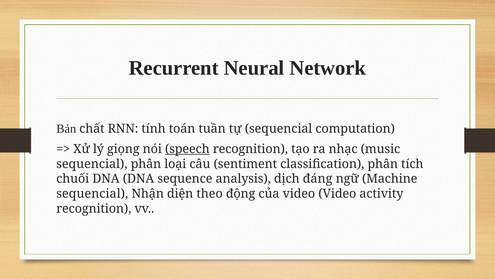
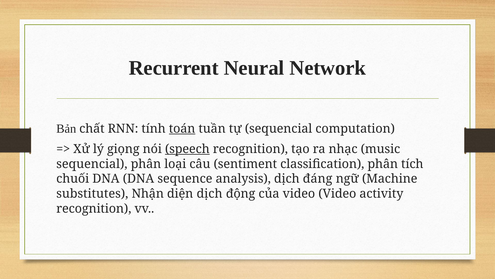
toán underline: none -> present (182, 128)
sequencial: sequencial -> substitutes (92, 193)
diện theo: theo -> dịch (210, 193)
